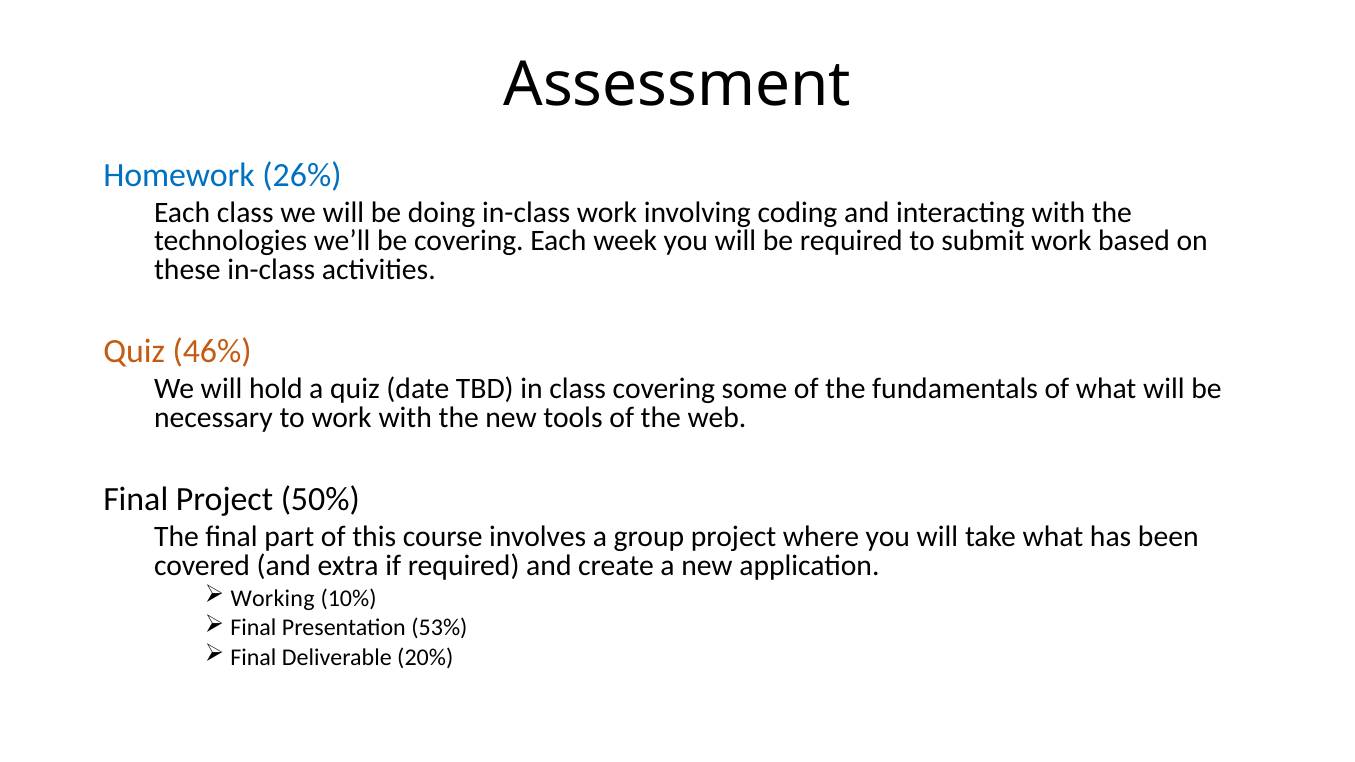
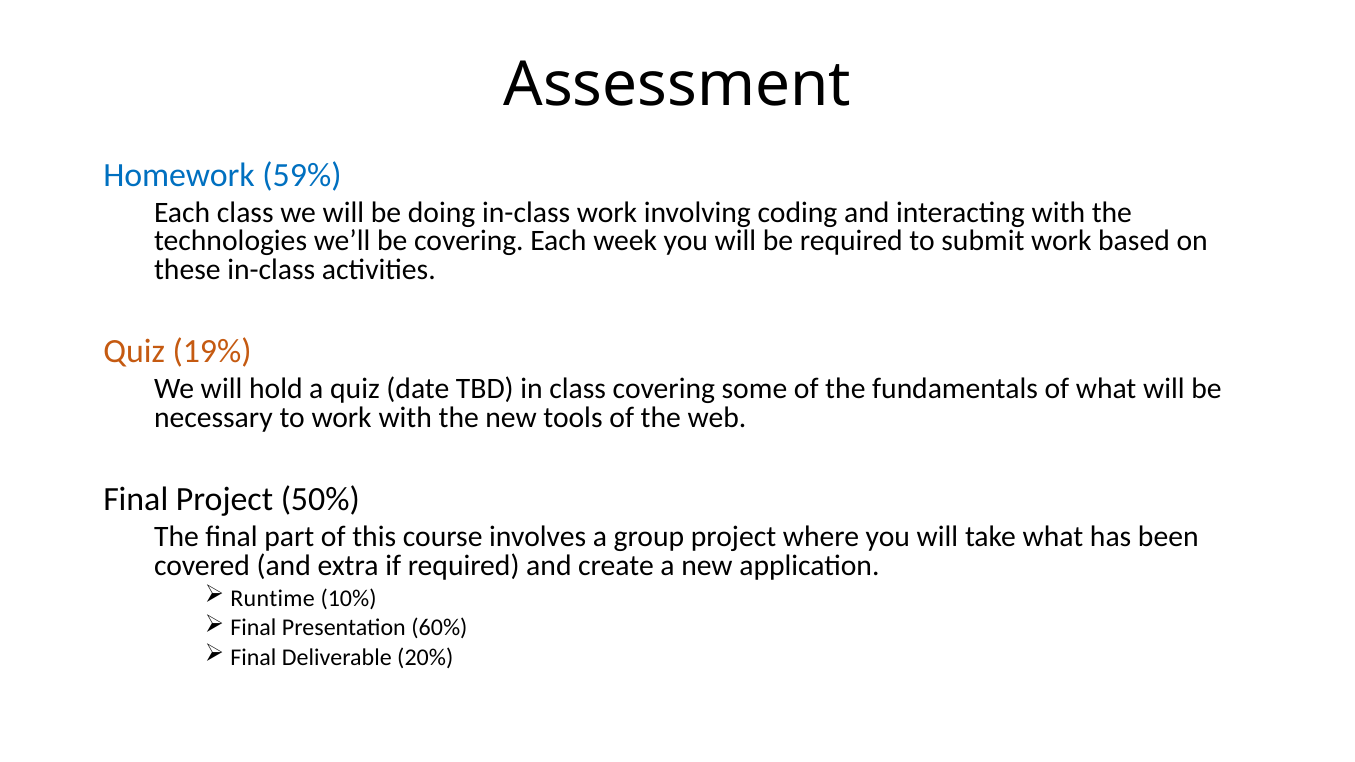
26%: 26% -> 59% (302, 175)
46%: 46% -> 19% (212, 352)
Working: Working -> Runtime (273, 598)
53%: 53% -> 60% (439, 628)
